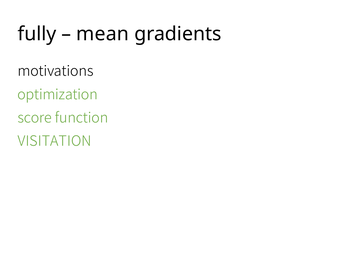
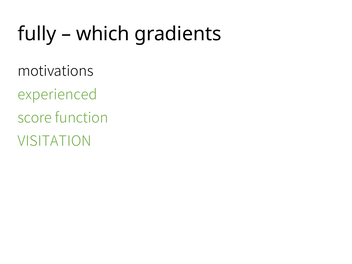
mean: mean -> which (103, 34)
optimization: optimization -> experienced (57, 95)
